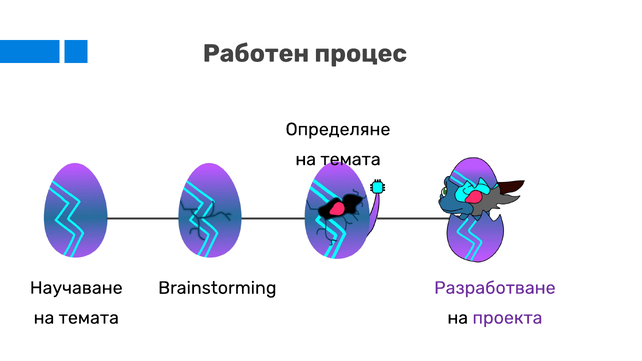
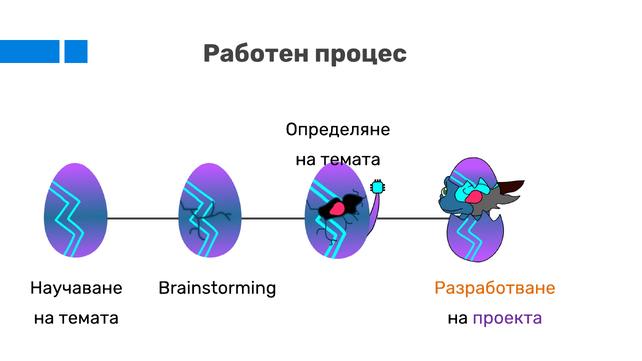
Разработване colour: purple -> orange (495, 288)
